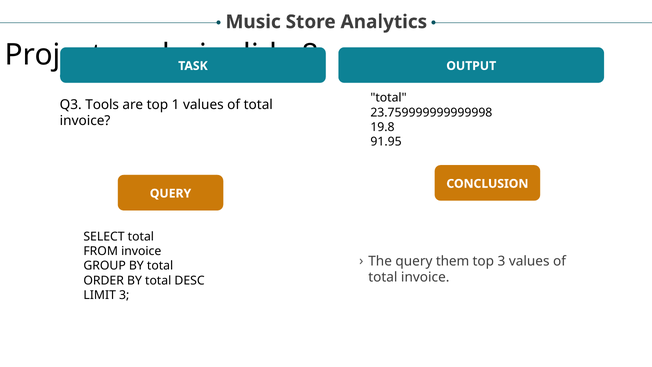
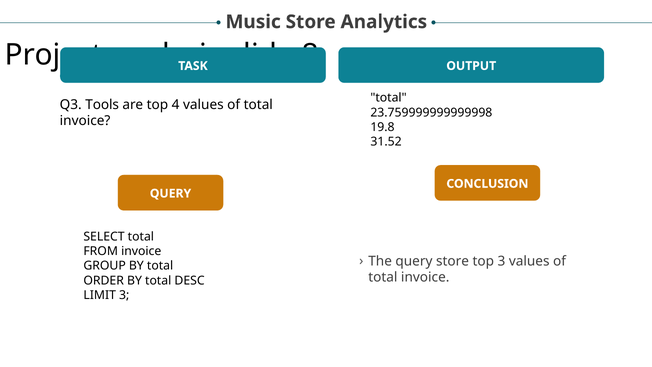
1: 1 -> 4 (176, 104)
91.95: 91.95 -> 31.52 (386, 142)
query them: them -> store (453, 261)
